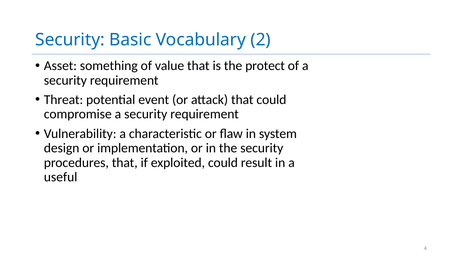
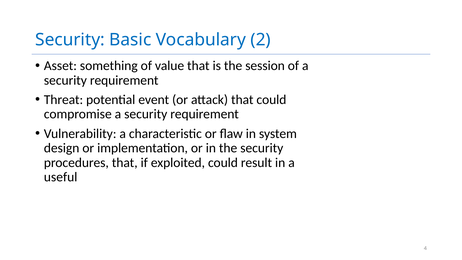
protect: protect -> session (265, 66)
